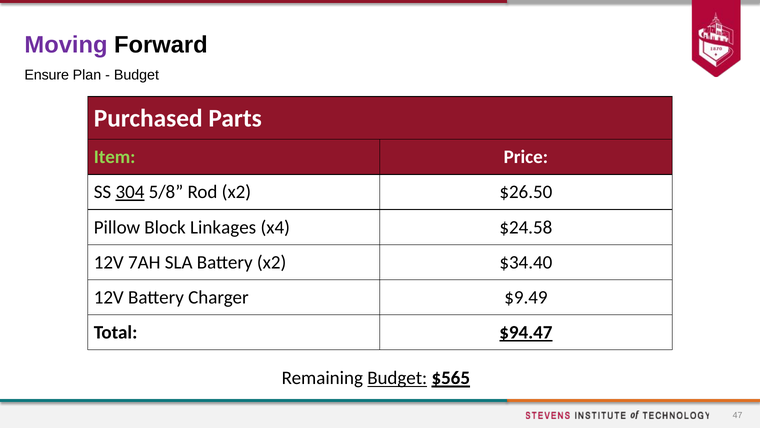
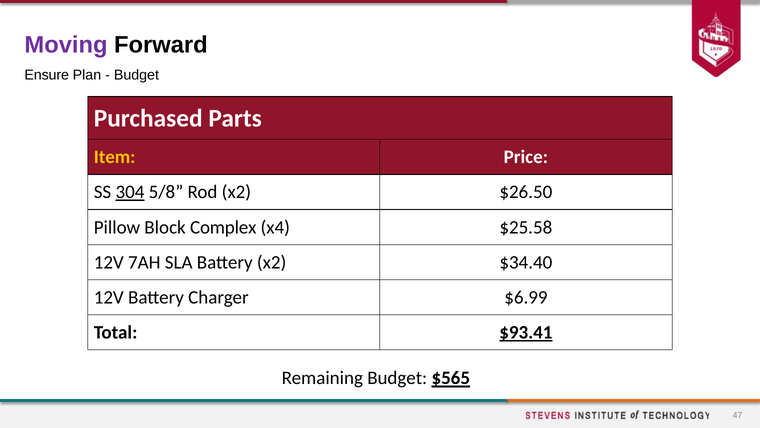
Item colour: light green -> yellow (115, 157)
Linkages: Linkages -> Complex (223, 227)
$24.58: $24.58 -> $25.58 (526, 227)
$9.49: $9.49 -> $6.99 (526, 297)
$94.47: $94.47 -> $93.41 (526, 332)
Budget underline: present -> none (397, 378)
